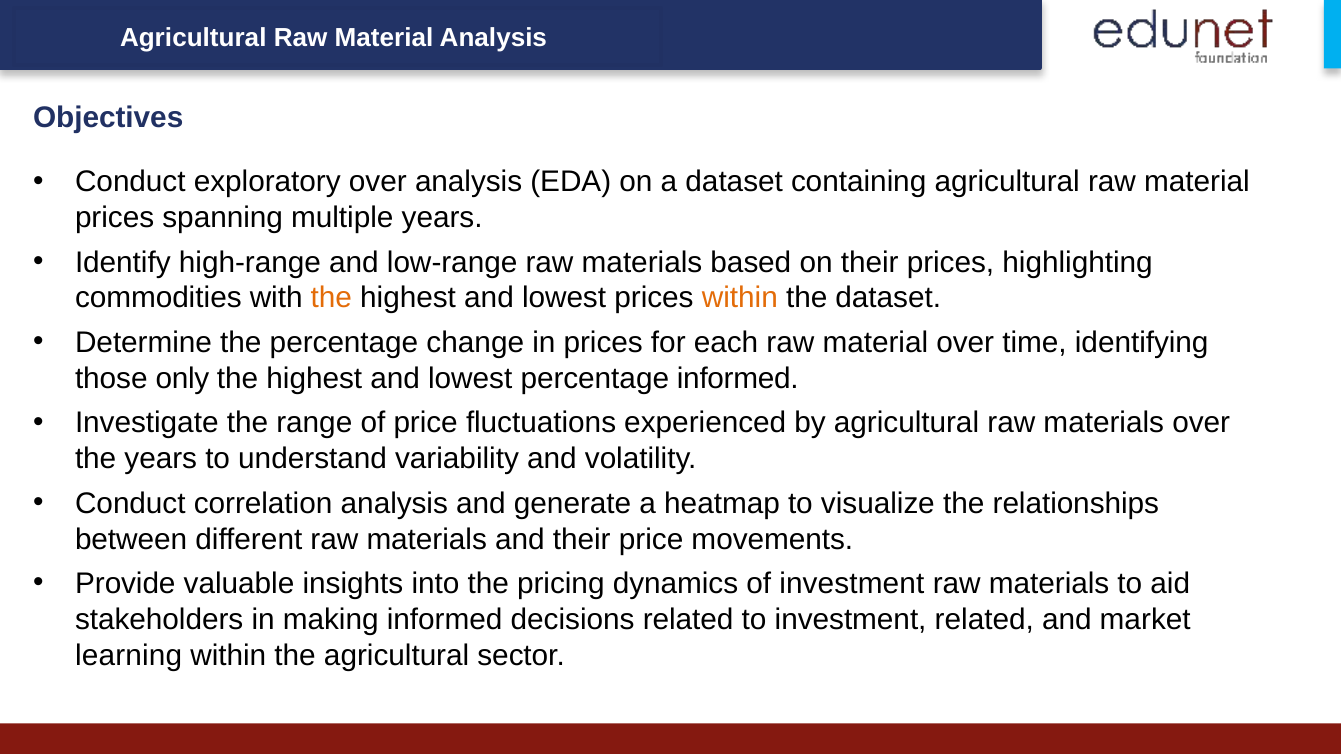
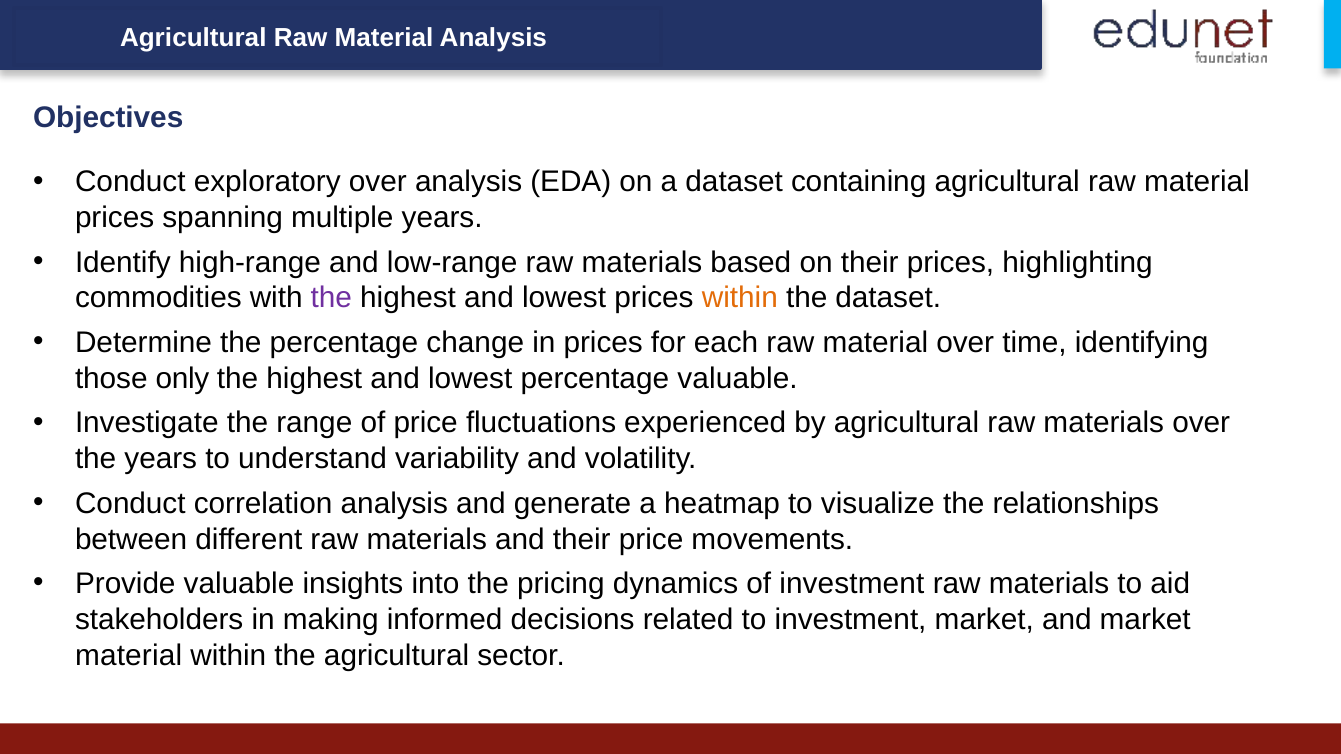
the colour: orange -> purple (331, 298)
percentage informed: informed -> valuable (738, 379)
investment related: related -> market (984, 620)
learning: learning -> material (129, 656)
